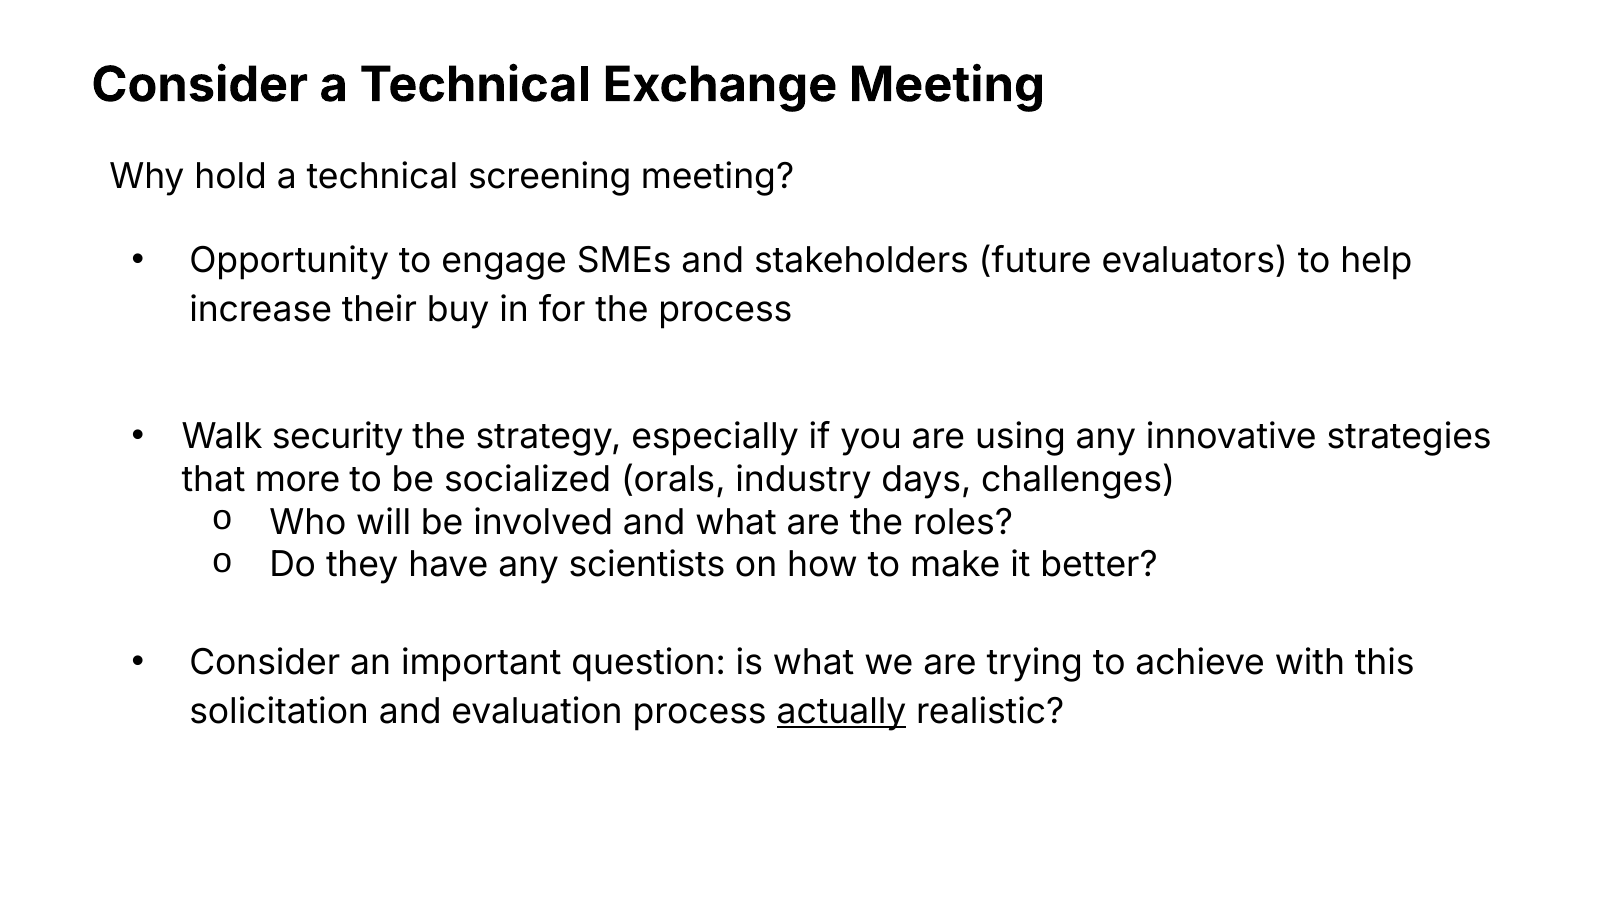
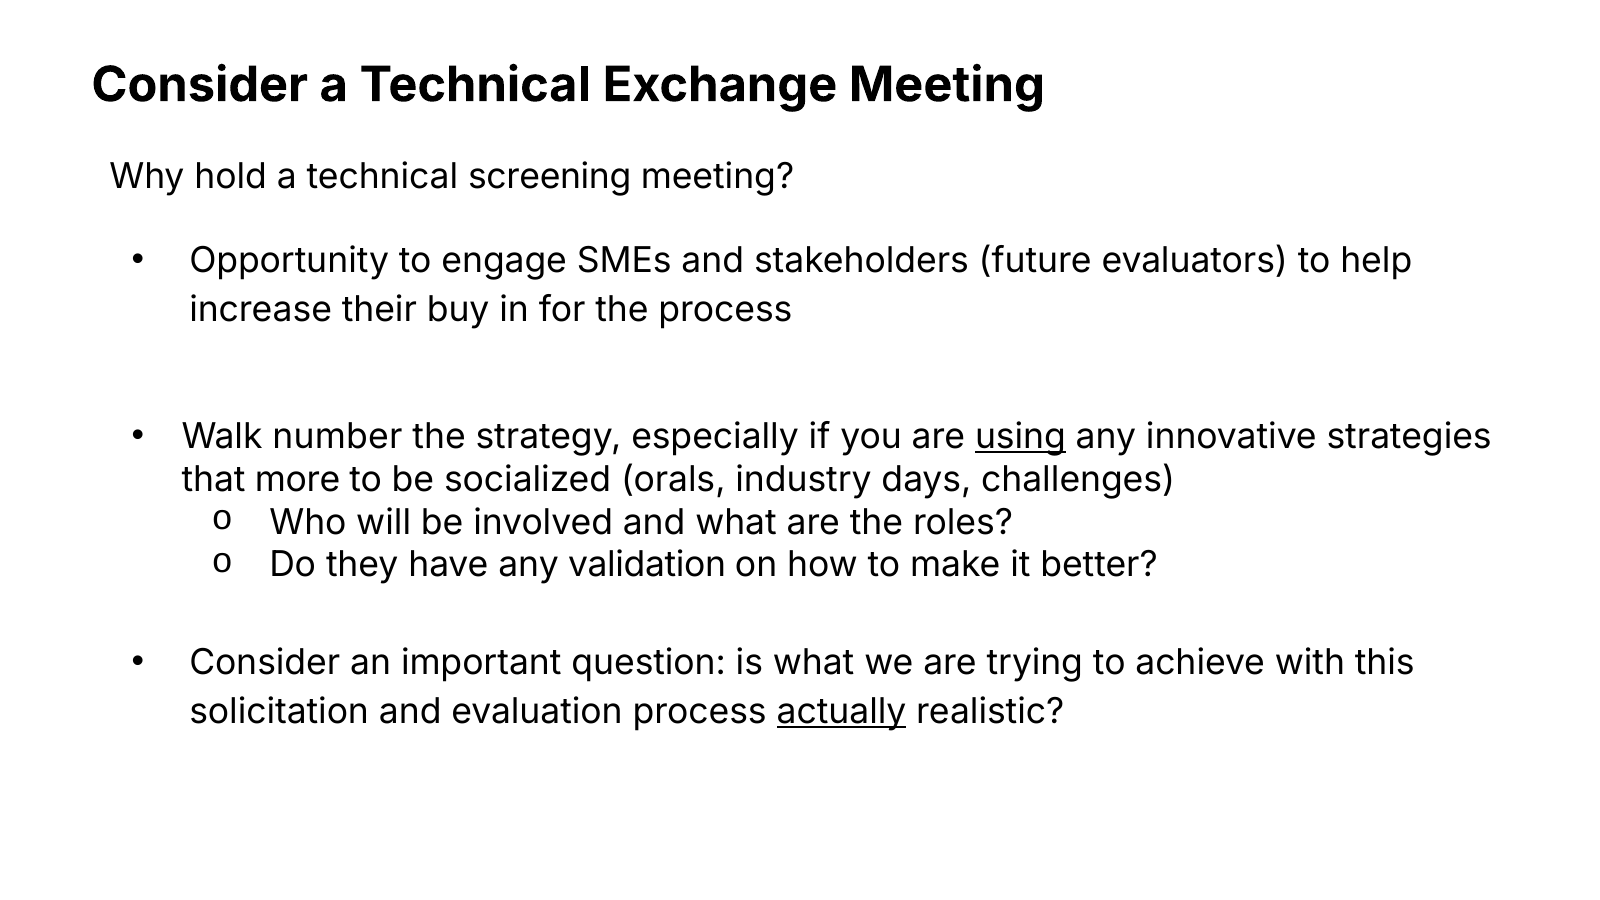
security: security -> number (337, 437)
using underline: none -> present (1020, 437)
scientists: scientists -> validation (647, 565)
